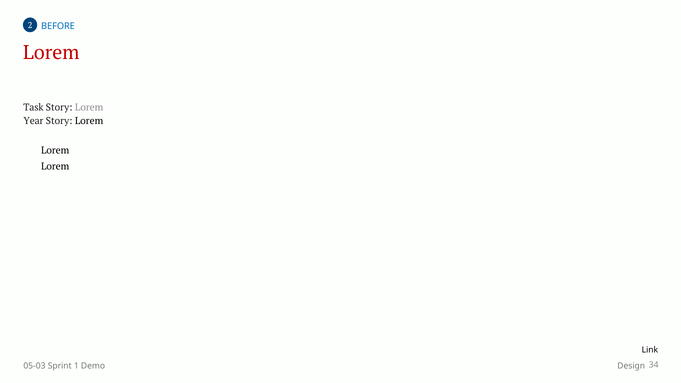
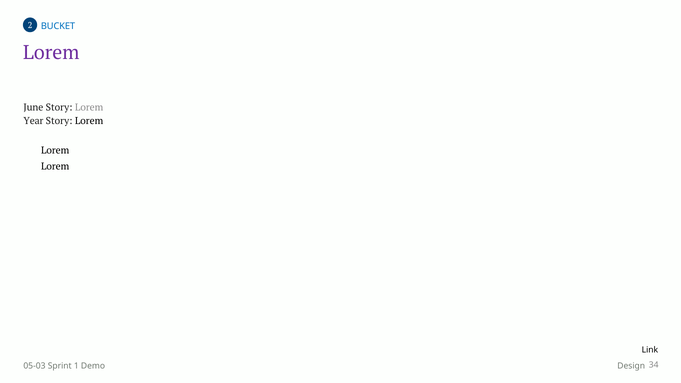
BEFORE: BEFORE -> BUCKET (58, 26)
Lorem colour: red -> purple (51, 53)
Task: Task -> June (33, 107)
